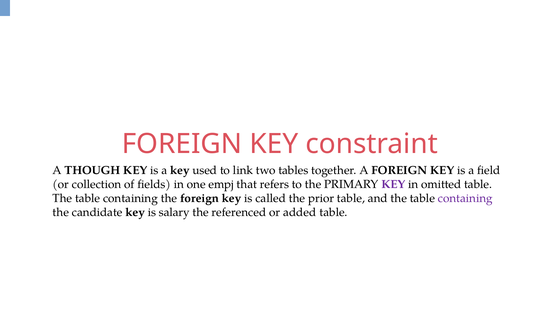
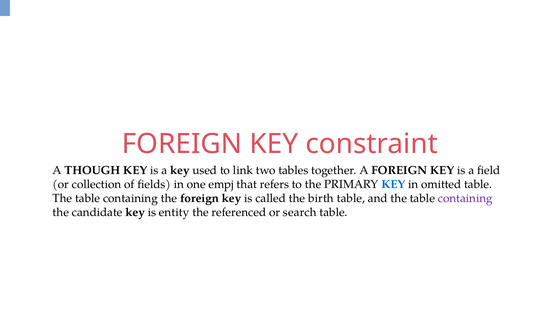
KEY colour: purple -> blue (393, 184)
prior: prior -> birth (321, 198)
salary: salary -> entity (174, 212)
added: added -> search (300, 212)
